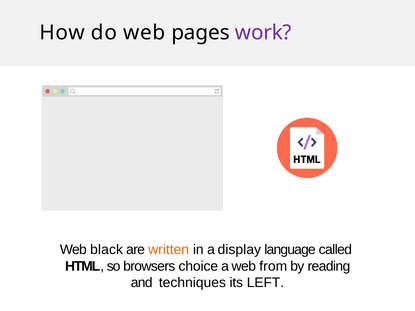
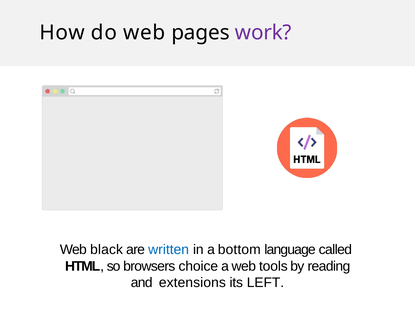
written colour: orange -> blue (169, 250)
display: display -> bottom (239, 250)
from: from -> tools (273, 266)
techniques: techniques -> extensions (192, 283)
